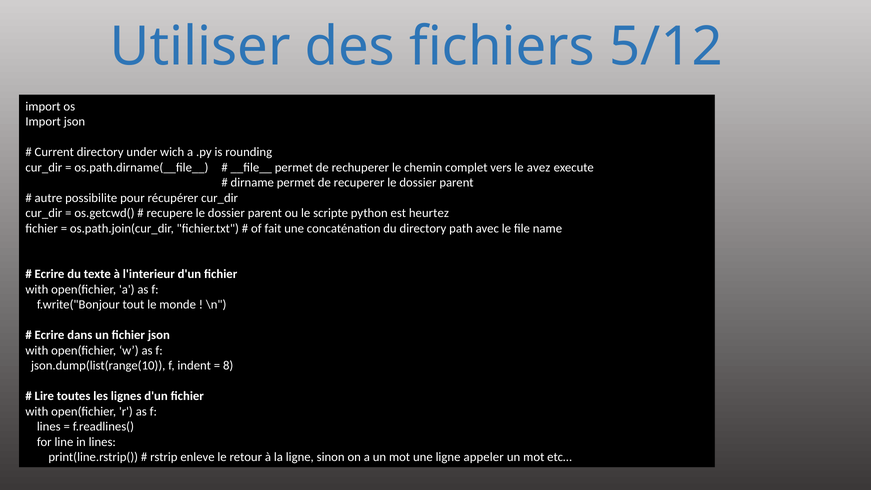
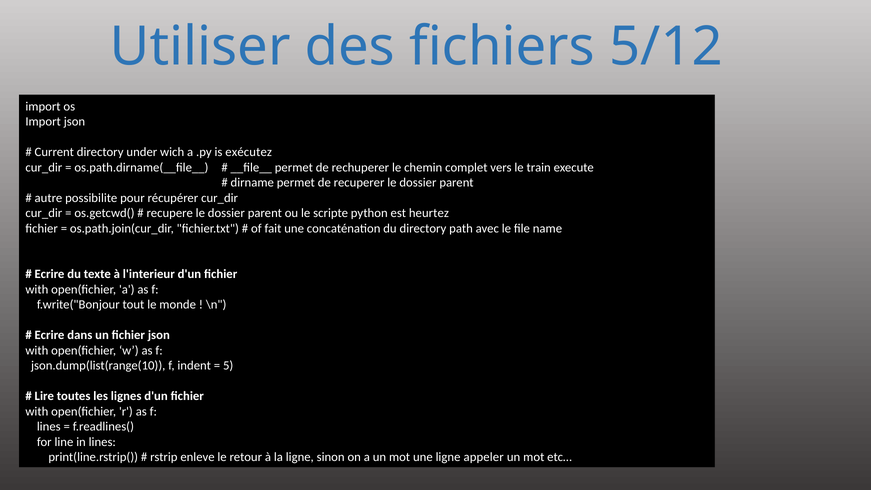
rounding: rounding -> exécutez (249, 152)
avez: avez -> train (539, 167)
8: 8 -> 5 (228, 366)
